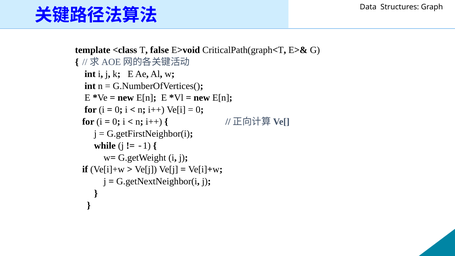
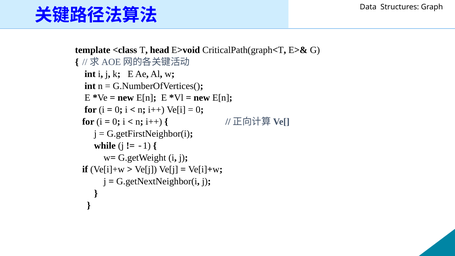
false: false -> head (160, 50)
